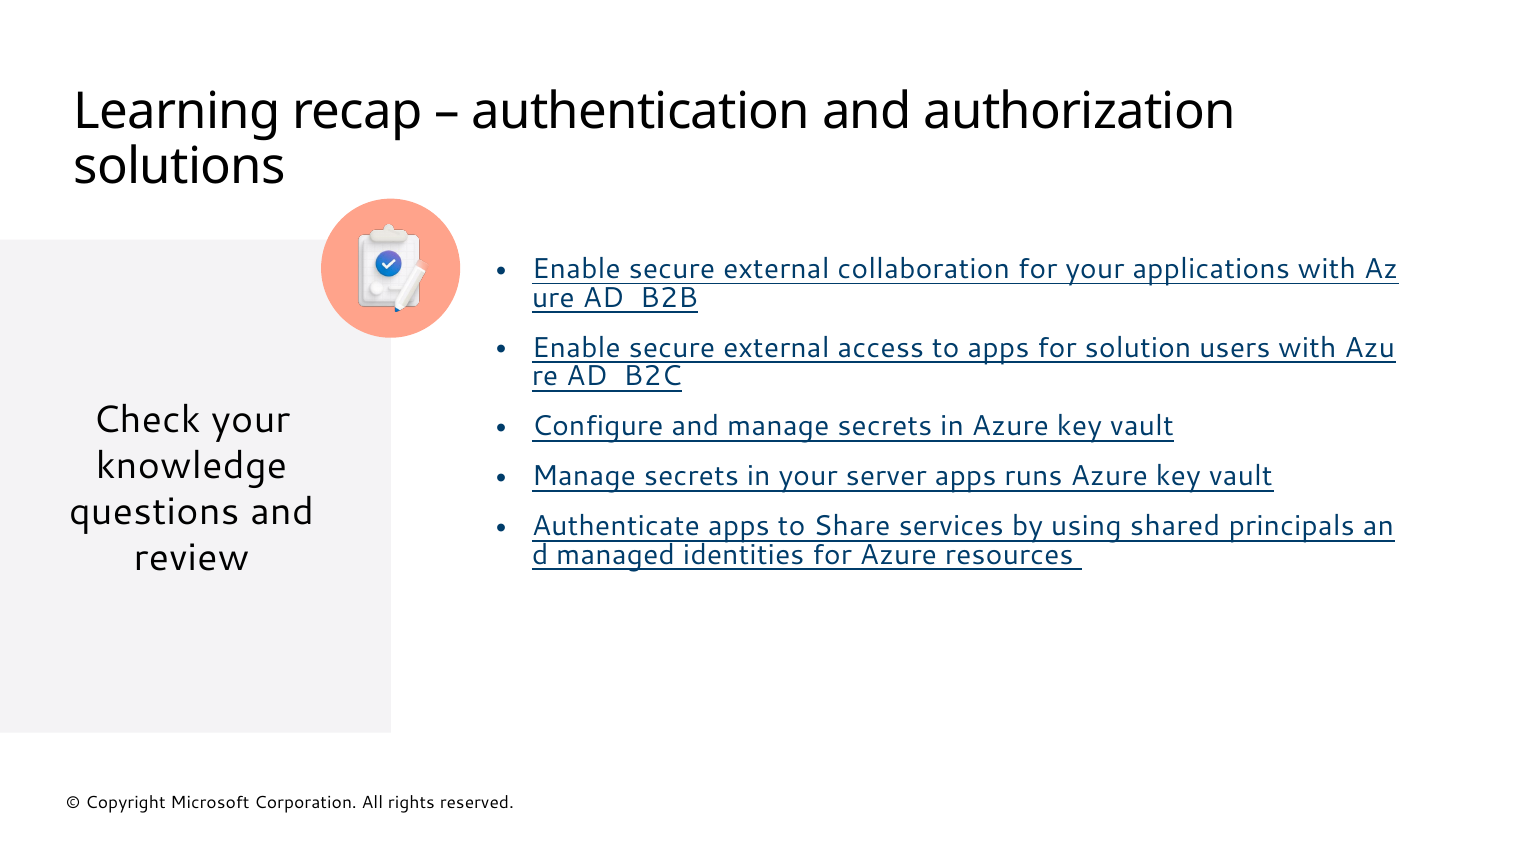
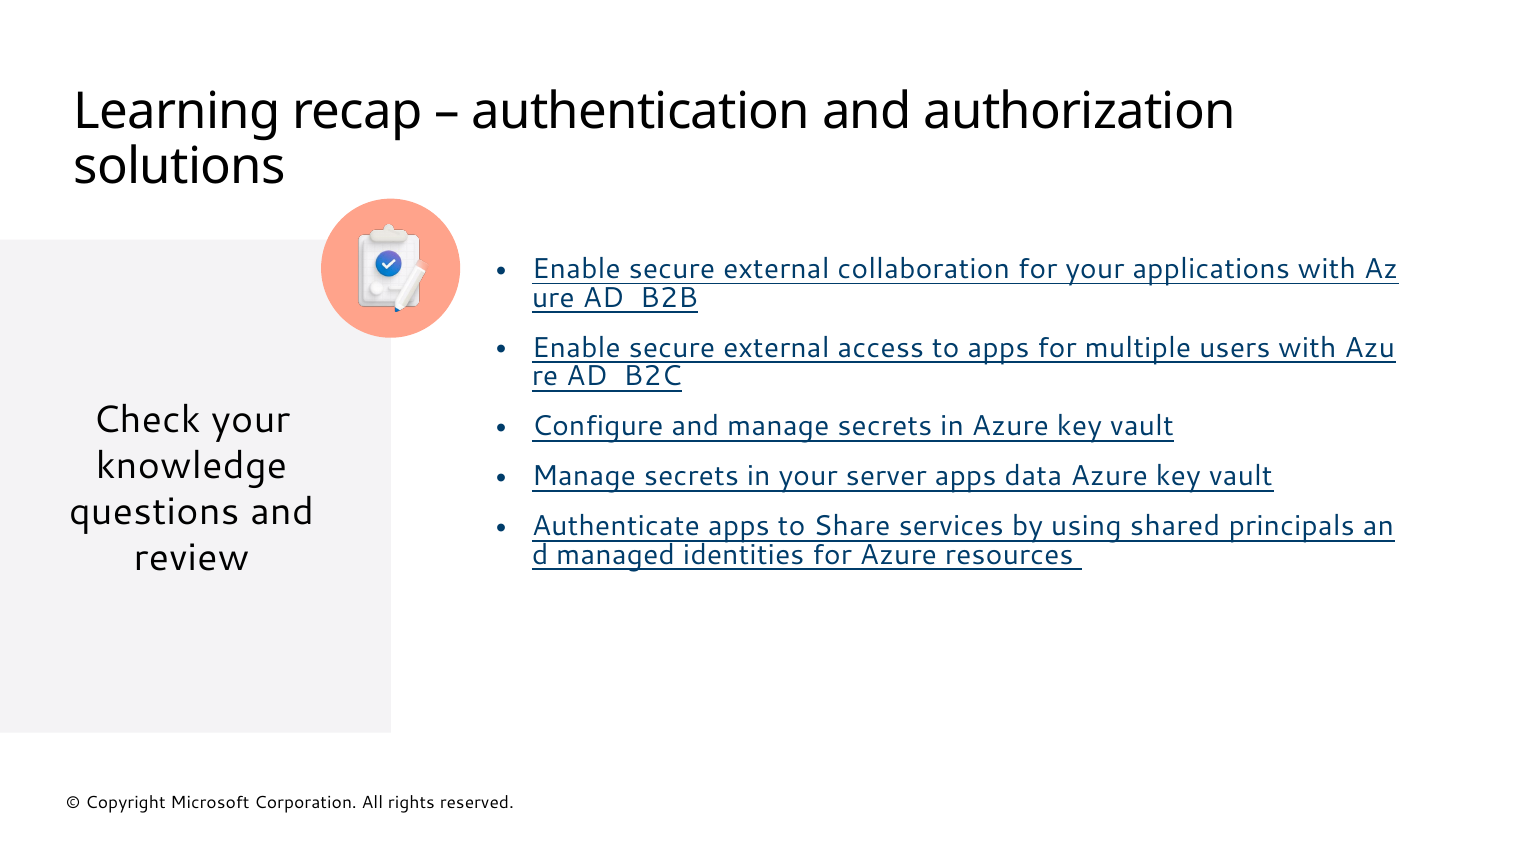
solution: solution -> multiple (1138, 348)
runs: runs -> data (1033, 476)
